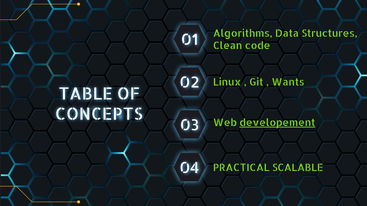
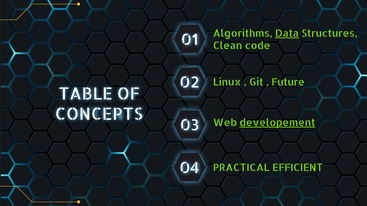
Data underline: none -> present (287, 34)
Wants: Wants -> Future (288, 83)
SCALABLE: SCALABLE -> EFFICIENT (298, 168)
